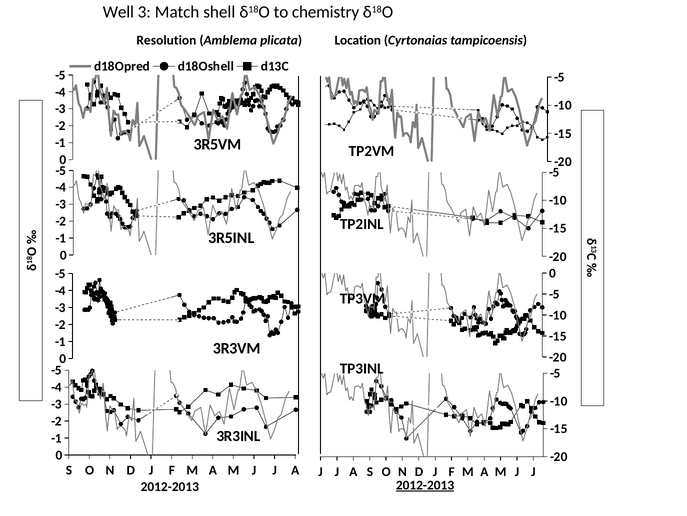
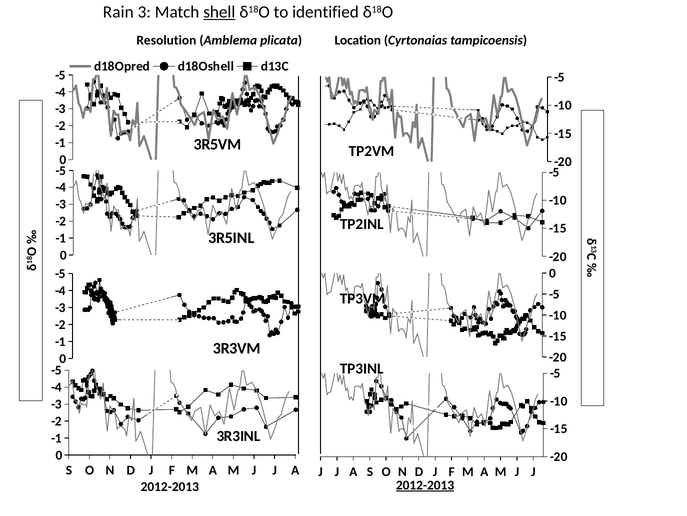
Well: Well -> Rain (118, 12)
shell underline: none -> present (219, 12)
chemistry: chemistry -> identified (325, 12)
